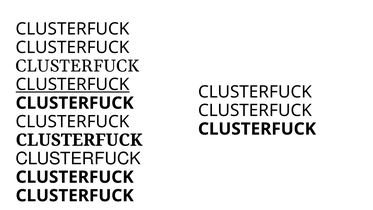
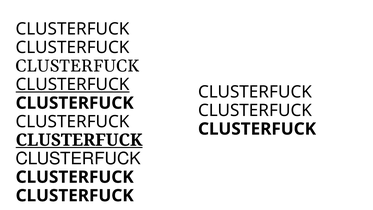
CLUSTERFUCK underline: none -> present (79, 140)
